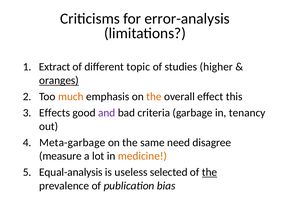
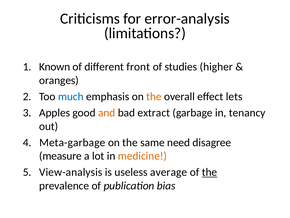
Extract: Extract -> Known (55, 67)
topic: topic -> front (138, 67)
oranges underline: present -> none (59, 80)
much colour: orange -> blue (71, 96)
this: this -> lets (234, 96)
Effects: Effects -> Apples (55, 112)
and colour: purple -> orange (107, 112)
criteria: criteria -> extract (154, 112)
Equal-analysis: Equal-analysis -> View-analysis (71, 172)
selected: selected -> average (169, 172)
